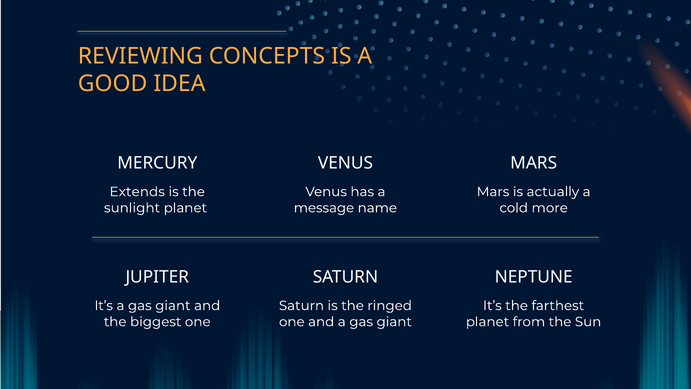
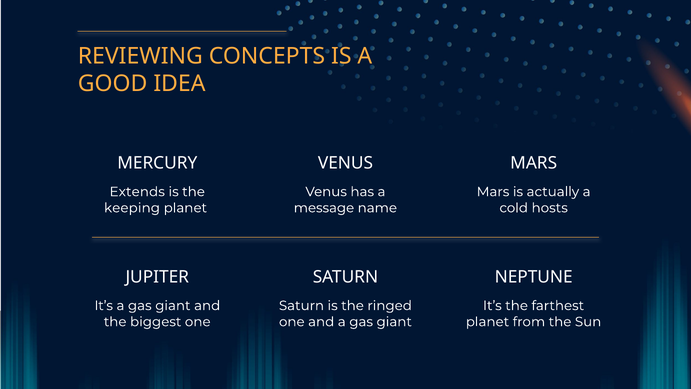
sunlight: sunlight -> keeping (132, 208)
more: more -> hosts (550, 208)
